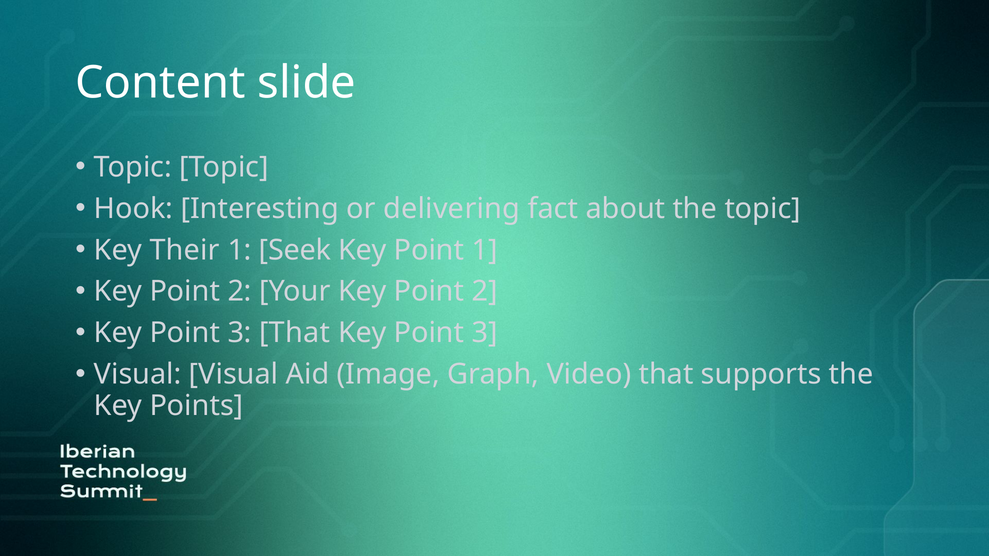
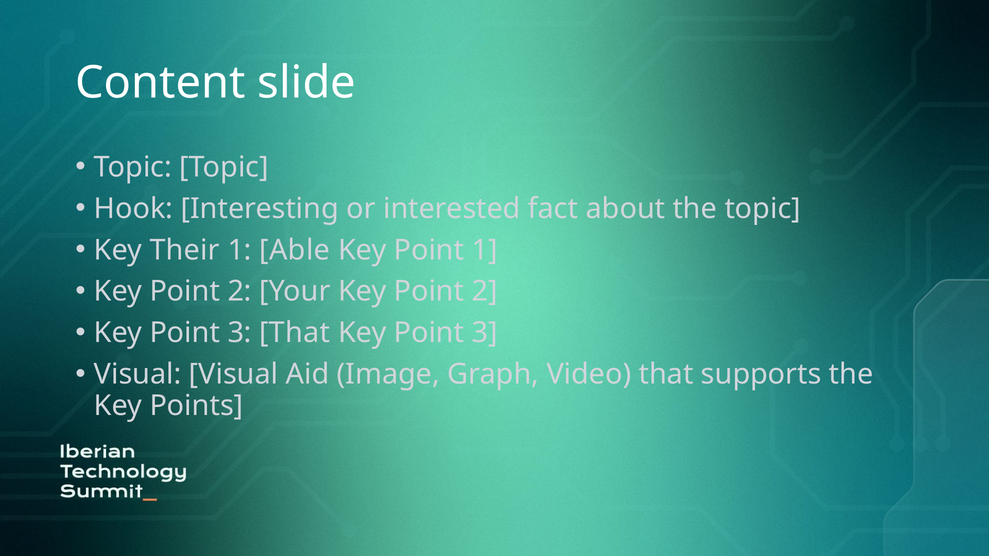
delivering: delivering -> interested (452, 209)
Seek: Seek -> Able (295, 250)
